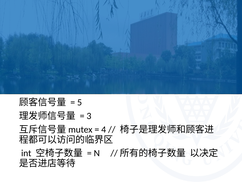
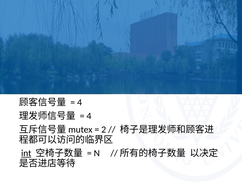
5: 5 -> 4 (80, 102)
3: 3 -> 4 (89, 116)
4: 4 -> 2 (104, 129)
int underline: none -> present (26, 153)
